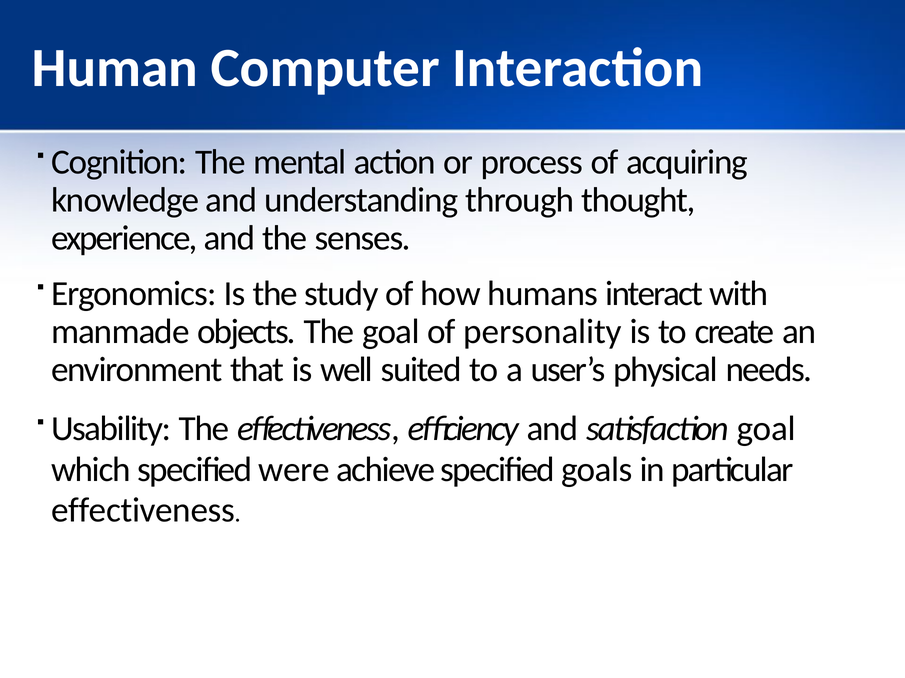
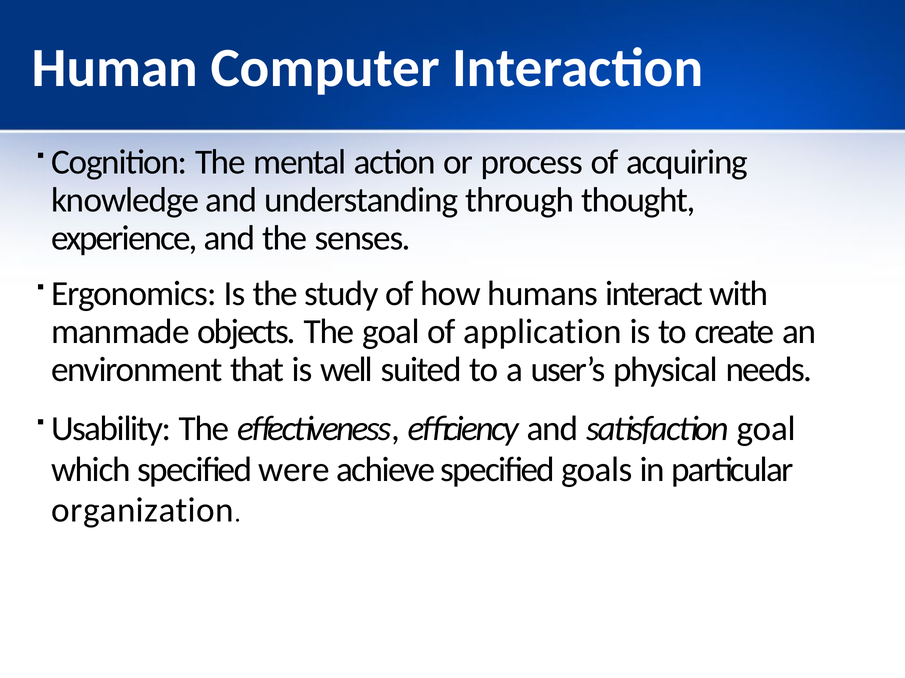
personality: personality -> application (543, 332)
effectiveness: effectiveness -> organization (143, 511)
